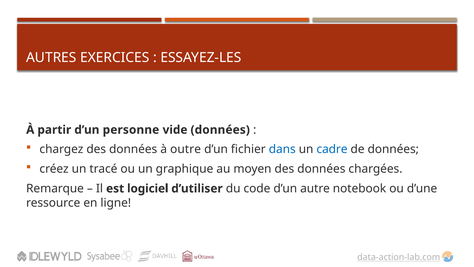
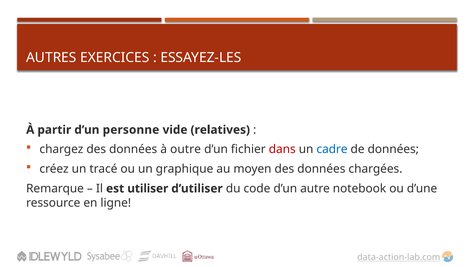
vide données: données -> relatives (220, 130)
dans colour: blue -> red (282, 149)
logiciel: logiciel -> utiliser (148, 188)
